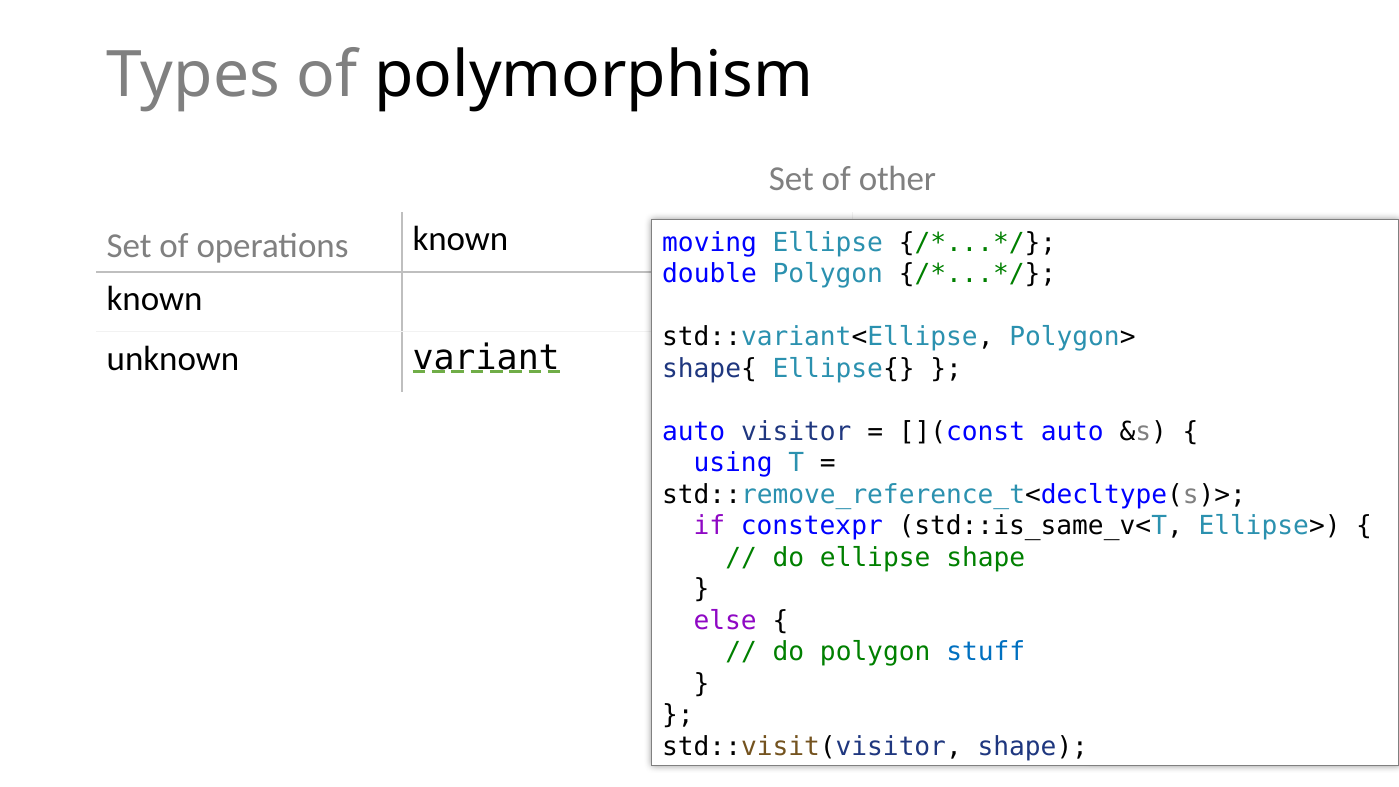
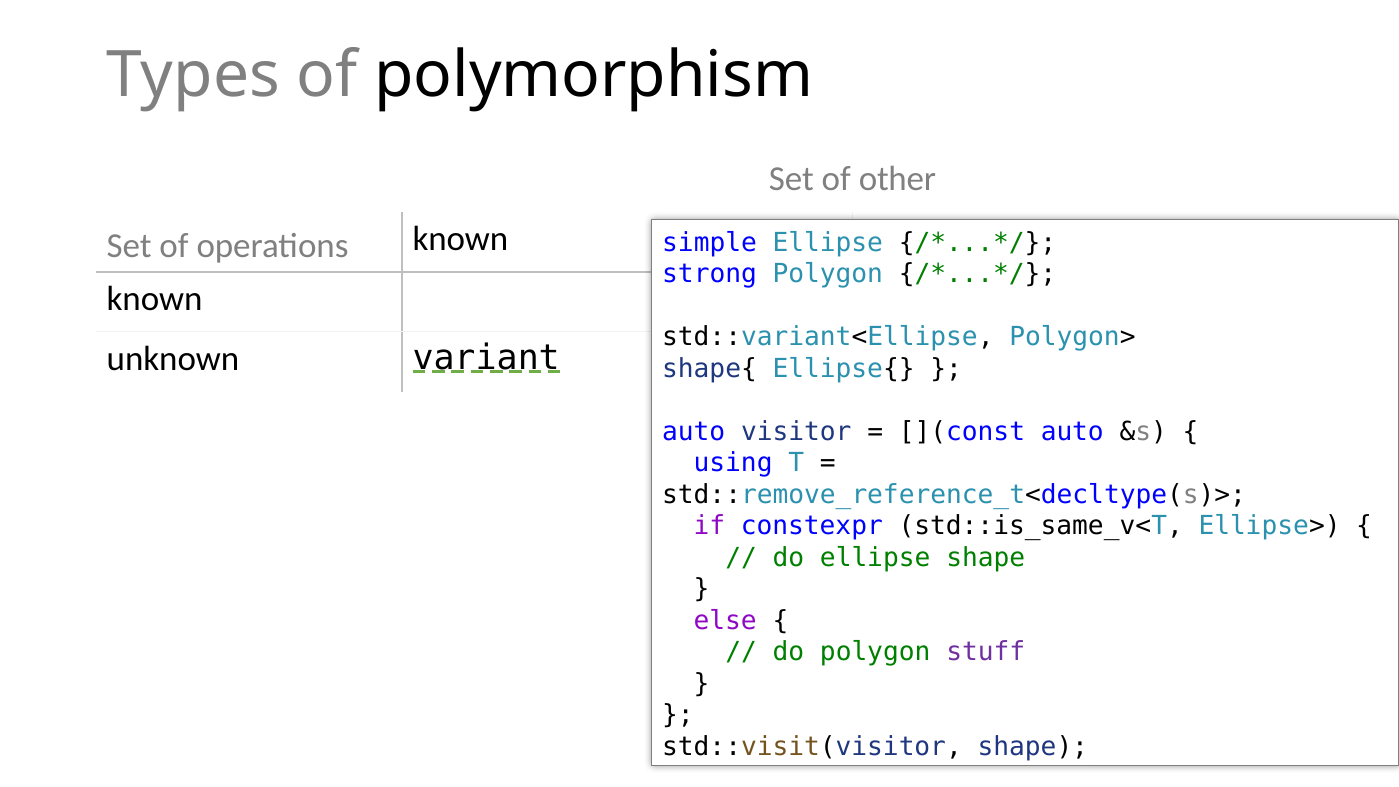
moving: moving -> simple (710, 243)
double: double -> strong (710, 274)
stuff colour: blue -> purple (986, 652)
